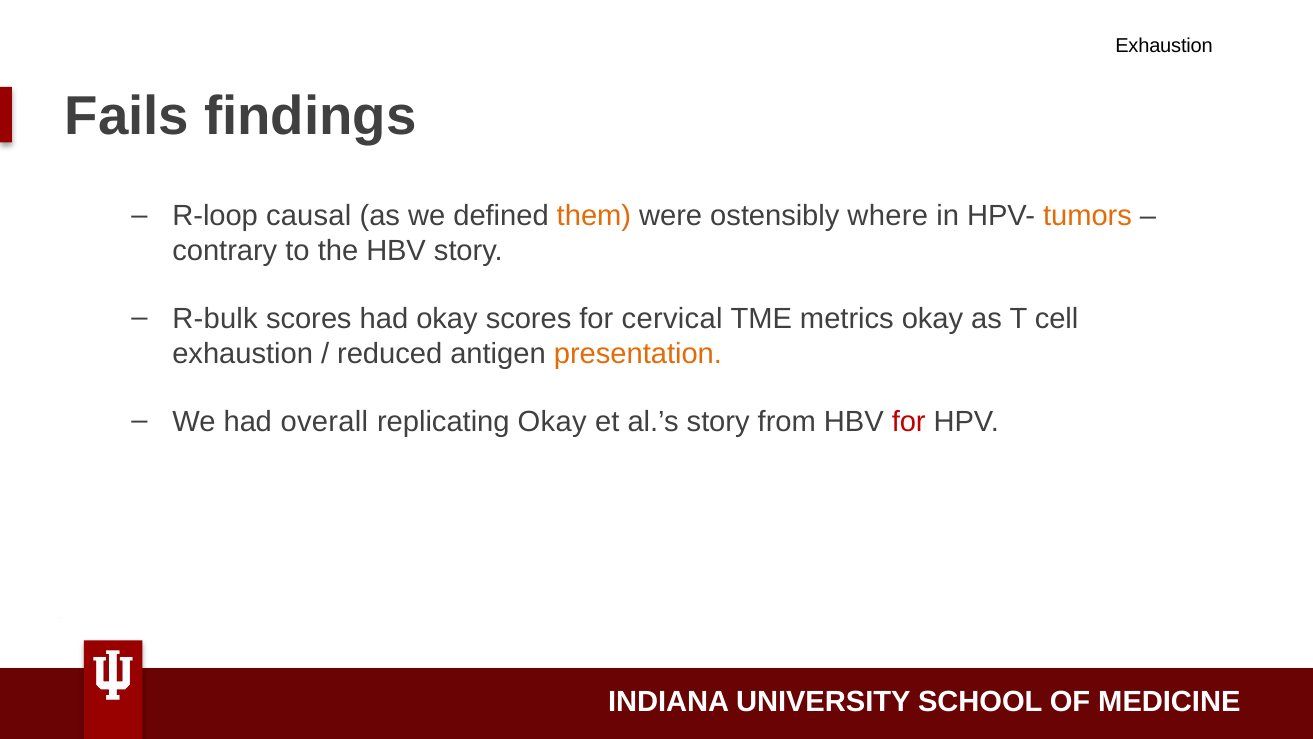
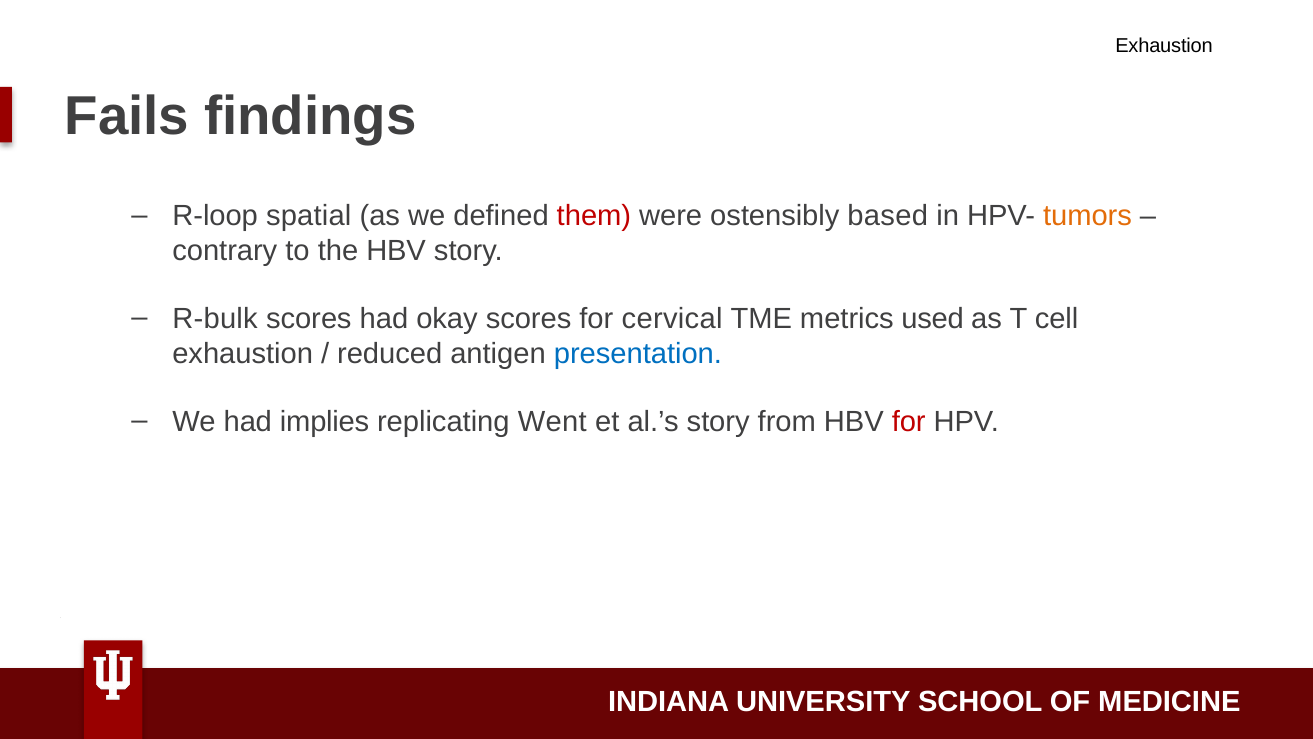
causal: causal -> spatial (309, 216)
them colour: orange -> red (594, 216)
where: where -> based (888, 216)
metrics okay: okay -> used (933, 319)
presentation colour: orange -> blue (638, 354)
overall: overall -> implies (325, 421)
replicating Okay: Okay -> Went (552, 421)
